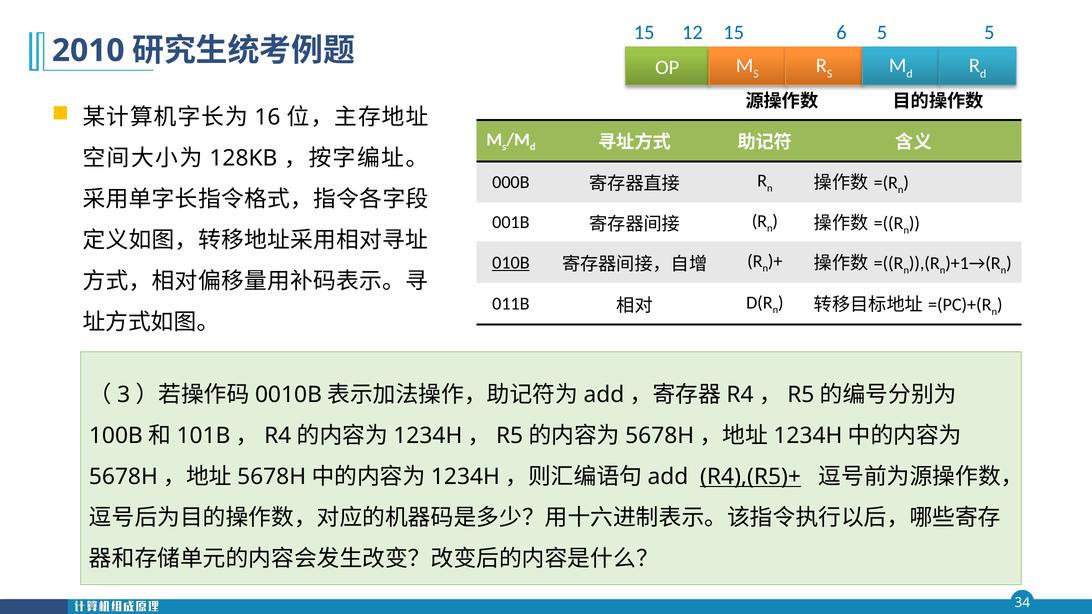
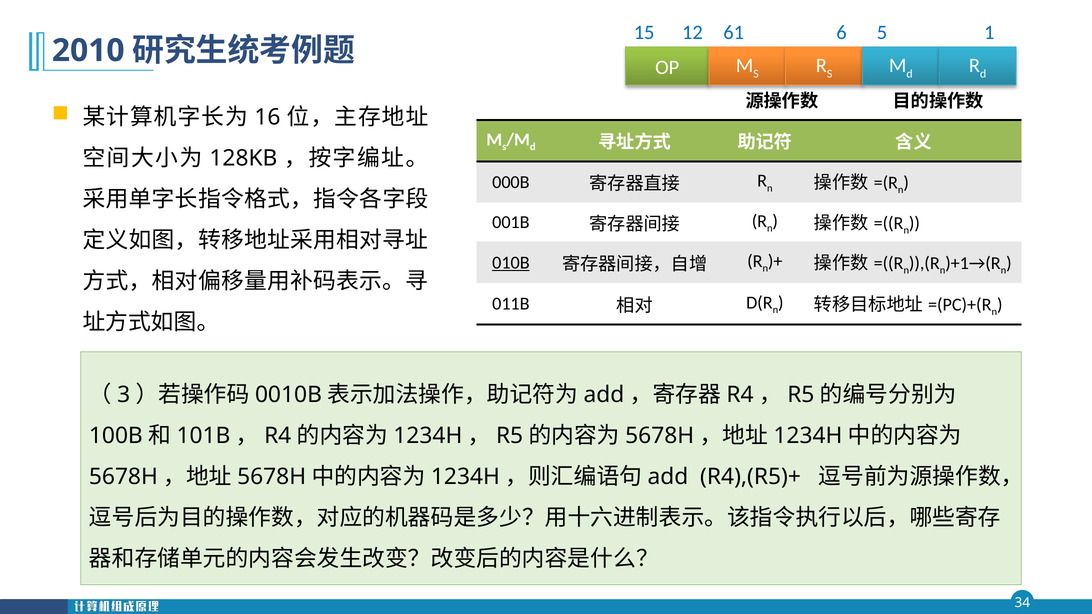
12 15: 15 -> 61 (734, 32)
5 5: 5 -> 1 (989, 32)
R4),(R5)+ underline: present -> none (751, 477)
